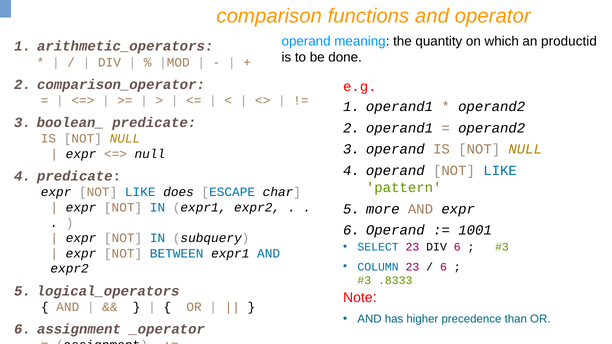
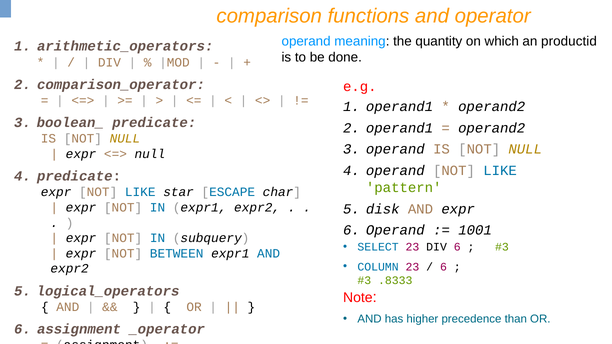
does: does -> star (179, 192)
more: more -> disk (383, 209)
